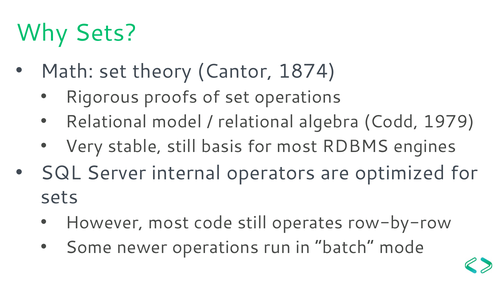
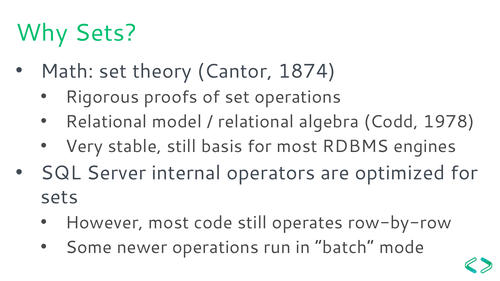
1979: 1979 -> 1978 (449, 122)
